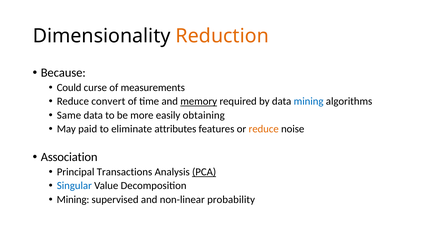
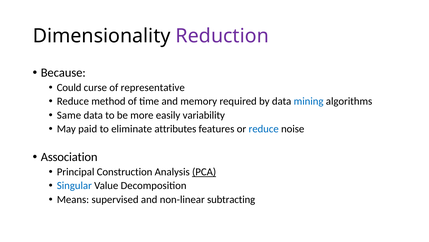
Reduction colour: orange -> purple (222, 36)
measurements: measurements -> representative (153, 87)
convert: convert -> method (108, 101)
memory underline: present -> none (199, 101)
obtaining: obtaining -> variability (204, 115)
reduce colour: orange -> blue (264, 129)
Transactions: Transactions -> Construction (125, 171)
Mining: Mining -> Means (73, 199)
probability: probability -> subtracting (231, 199)
